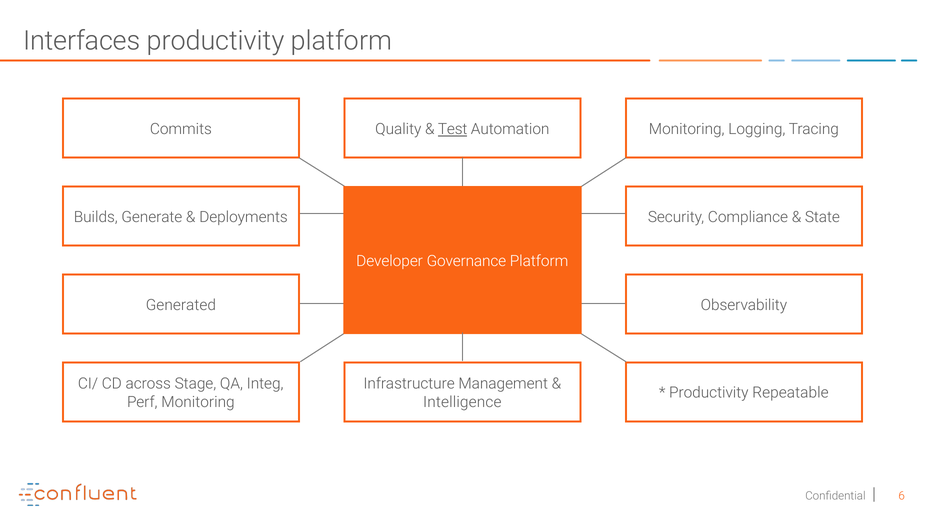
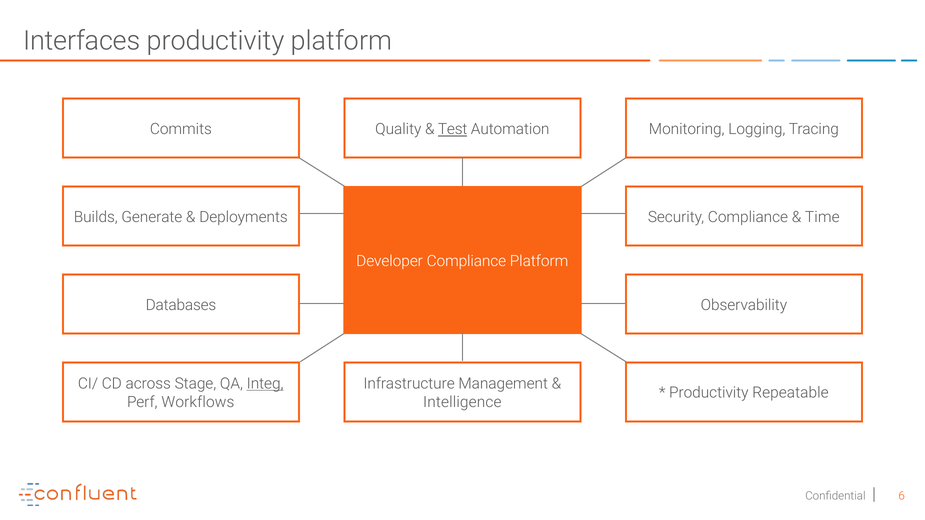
State: State -> Time (822, 217)
Developer Governance: Governance -> Compliance (466, 261)
Generated: Generated -> Databases (181, 305)
Integ underline: none -> present (265, 384)
Perf Monitoring: Monitoring -> Workflows (198, 402)
